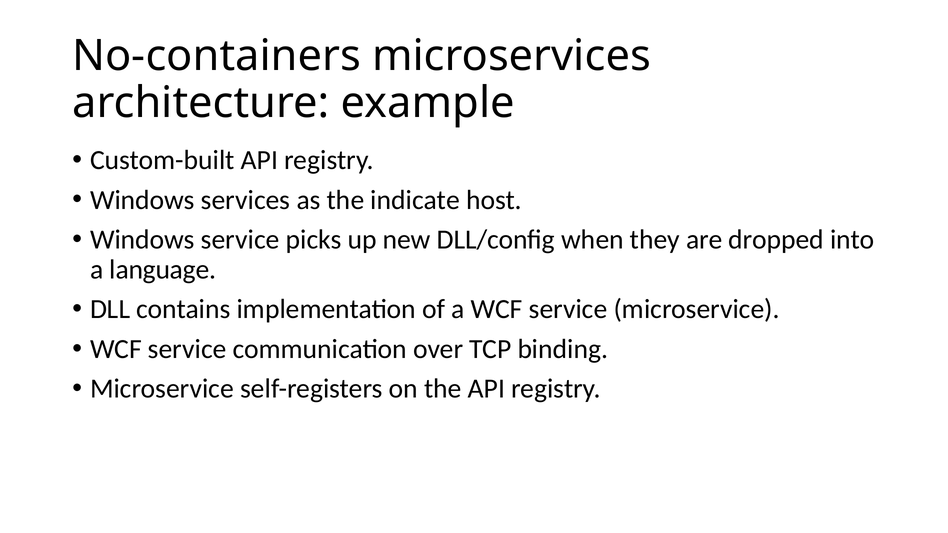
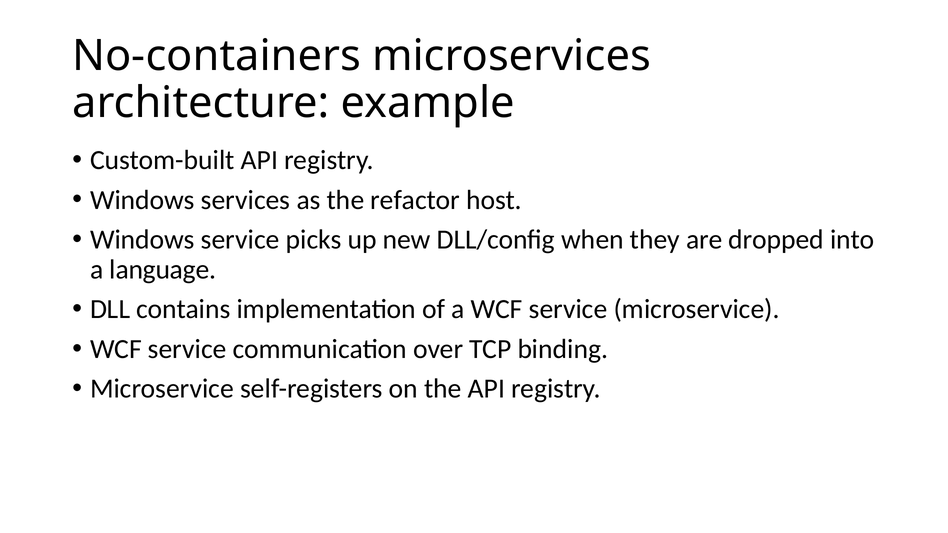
indicate: indicate -> refactor (415, 200)
